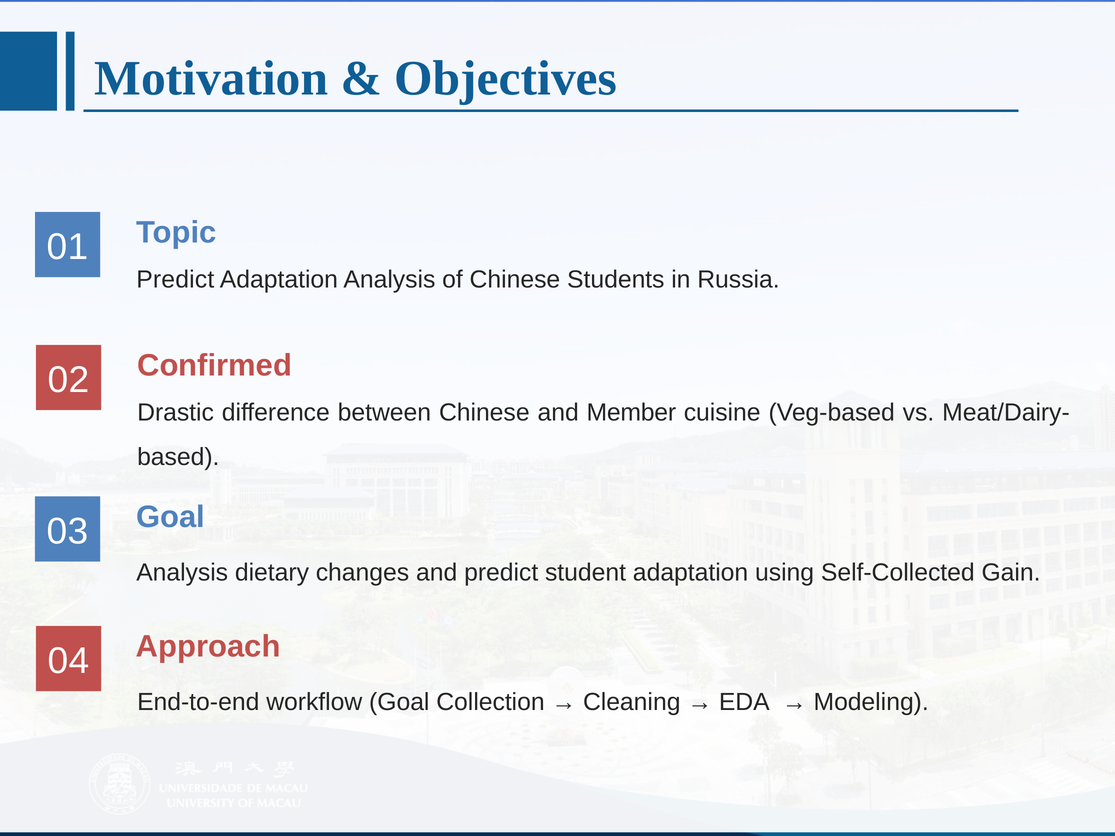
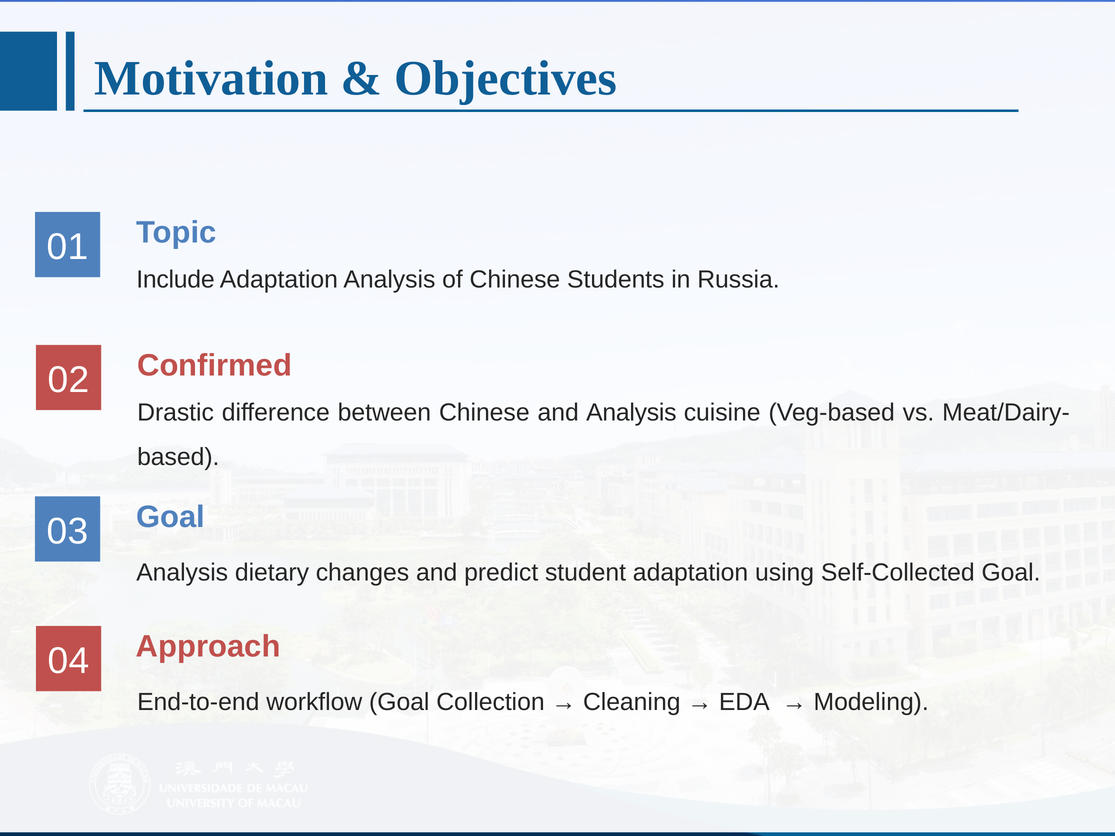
Predict: Predict -> Include (175, 279)
and Member: Member -> Analysis (631, 412)
Self-Collected Gain: Gain -> Goal (1011, 573)
